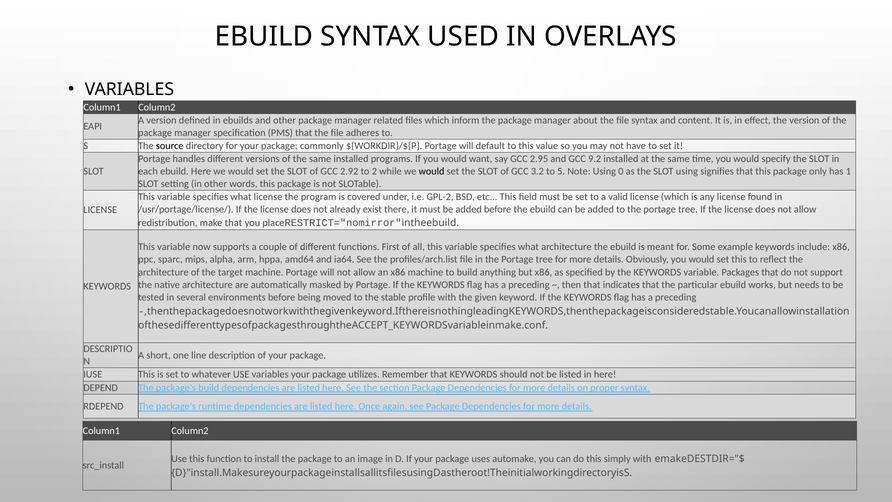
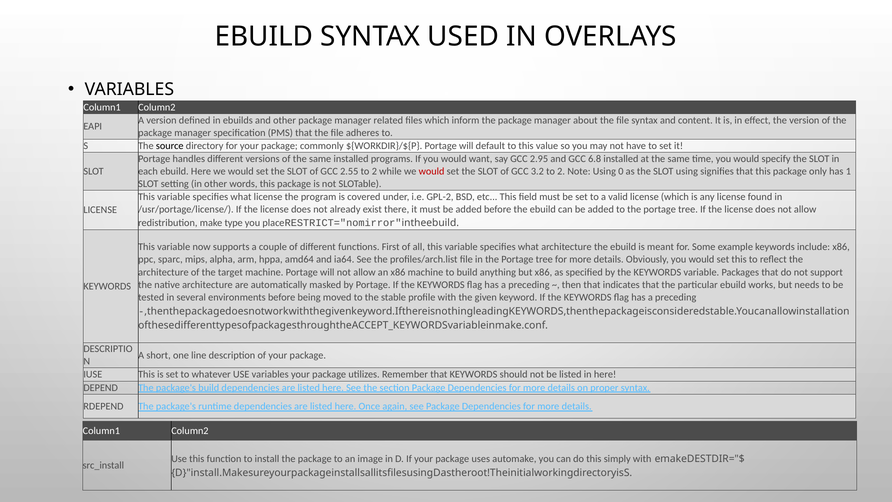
9.2: 9.2 -> 6.8 (595, 159)
2.92: 2.92 -> 2.55 (349, 171)
would colour: black -> red (432, 171)
3.2 to 5: 5 -> 2 (561, 171)
make that: that -> type (234, 223)
